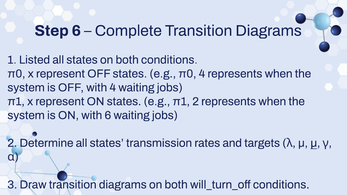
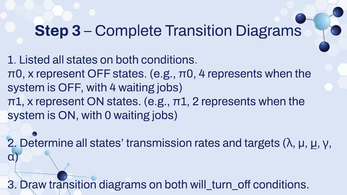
Step 6: 6 -> 3 (76, 31)
with 6: 6 -> 0 (108, 115)
